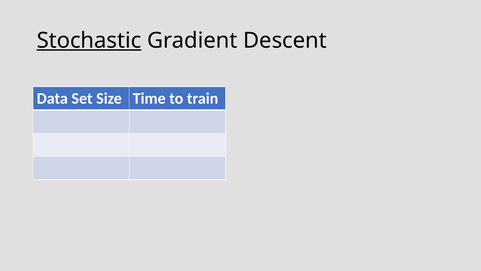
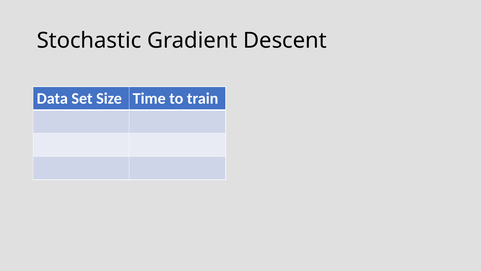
Stochastic underline: present -> none (89, 40)
